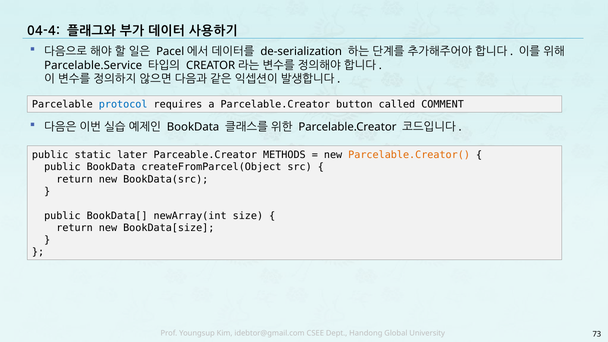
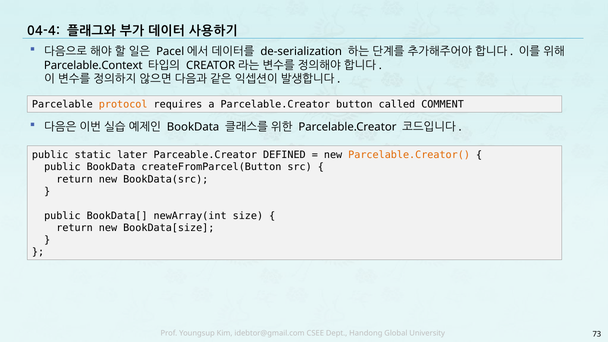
Parcelable.Service: Parcelable.Service -> Parcelable.Context (93, 65)
protocol colour: blue -> orange (123, 105)
METHODS: METHODS -> DEFINED (284, 155)
createFromParcel(Object: createFromParcel(Object -> createFromParcel(Button (211, 167)
